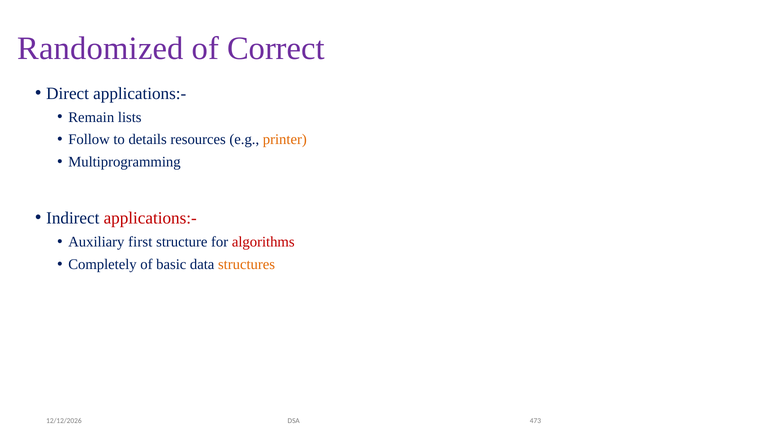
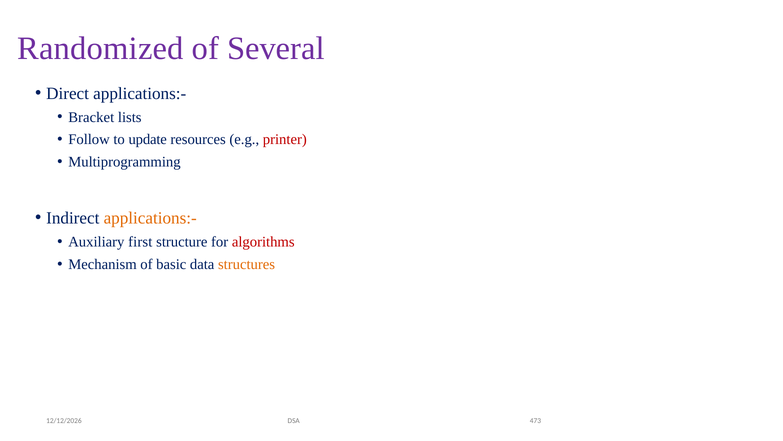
Correct: Correct -> Several (276, 49)
Remain: Remain -> Bracket (91, 117)
details: details -> update (148, 139)
printer colour: orange -> red (285, 139)
applications:- colour: red -> orange (150, 218)
Completely: Completely -> Mechanism (102, 264)
